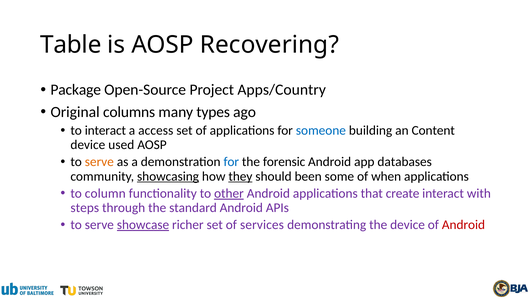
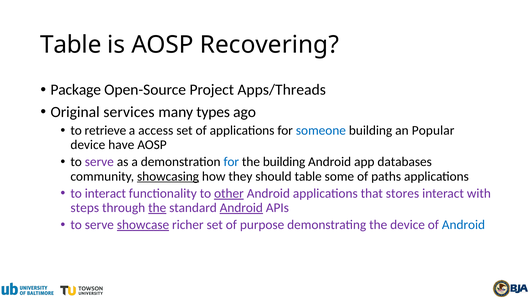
Apps/Country: Apps/Country -> Apps/Threads (282, 90)
columns: columns -> services (129, 112)
to interact: interact -> retrieve (105, 131)
Content: Content -> Popular (433, 131)
used: used -> have (121, 145)
serve colour: orange -> purple (99, 162)
the forensic: forensic -> building (284, 162)
they underline: present -> none (240, 176)
should been: been -> table (308, 176)
when: when -> paths (386, 176)
to column: column -> interact (105, 194)
create: create -> stores (402, 194)
the underline: none -> present (157, 208)
Android underline: none -> present (241, 208)
services: services -> purpose (262, 225)
Android colour: red -> blue (463, 225)
